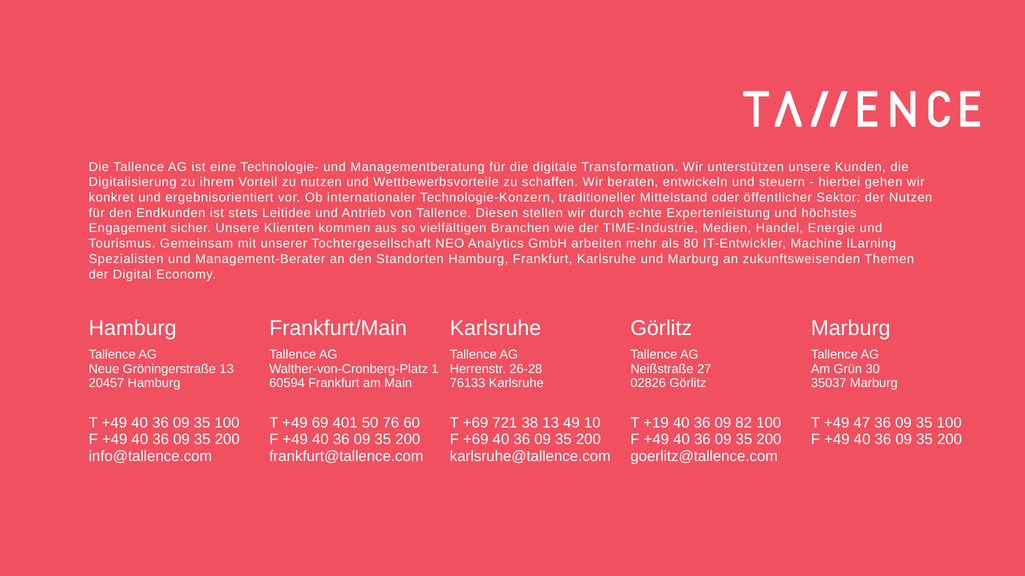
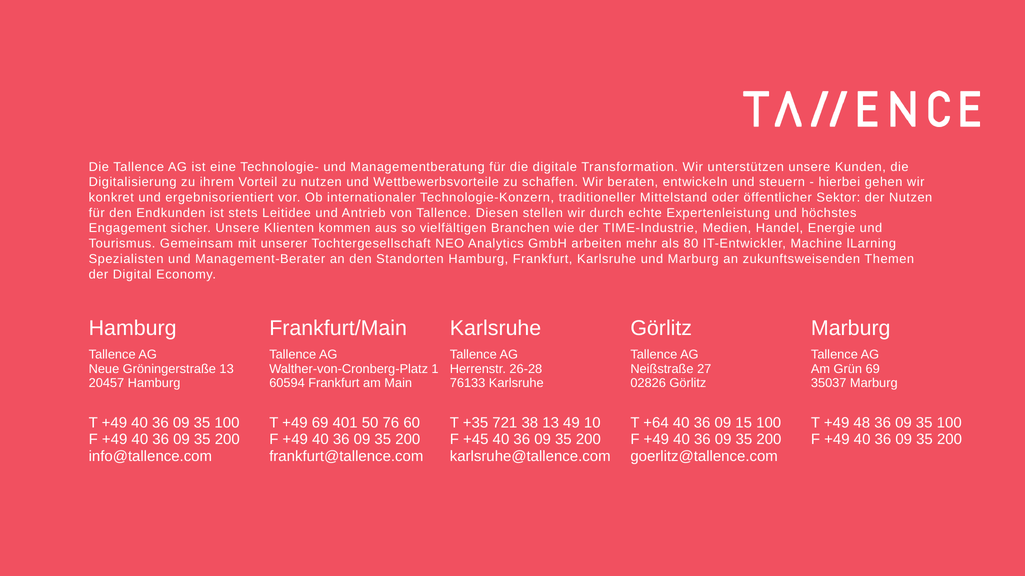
Grün 30: 30 -> 69 (873, 369)
T +69: +69 -> +35 (475, 423)
+19: +19 -> +64 (656, 423)
82: 82 -> 15 (744, 423)
47: 47 -> 48 (862, 423)
F +69: +69 -> +45 (476, 440)
